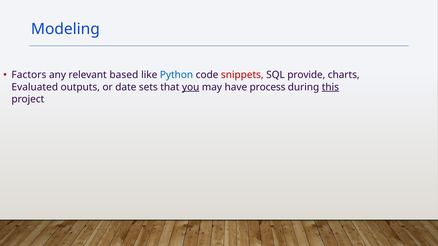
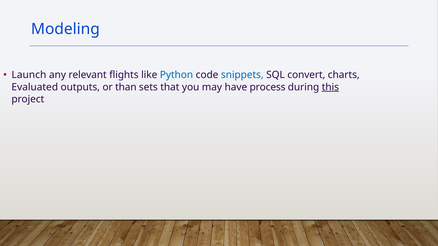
Factors: Factors -> Launch (29, 75)
based: based -> flights (124, 75)
snippets colour: red -> blue (242, 75)
provide: provide -> convert (306, 75)
date: date -> than (126, 87)
you underline: present -> none (191, 87)
